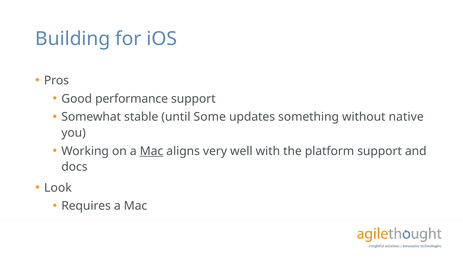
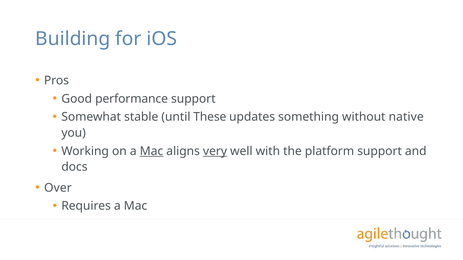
Some: Some -> These (210, 117)
very underline: none -> present (215, 151)
Look: Look -> Over (58, 188)
